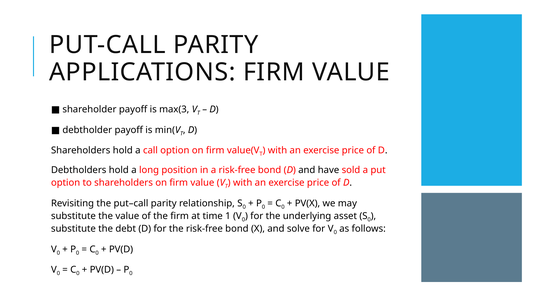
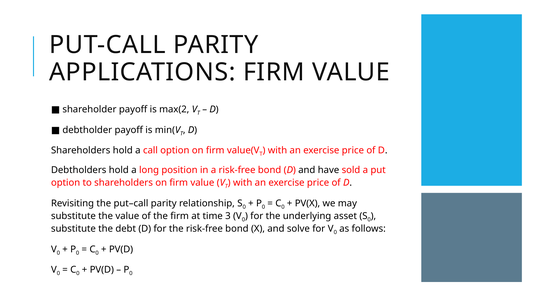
max(3: max(3 -> max(2 (174, 110)
1: 1 -> 3 (228, 216)
